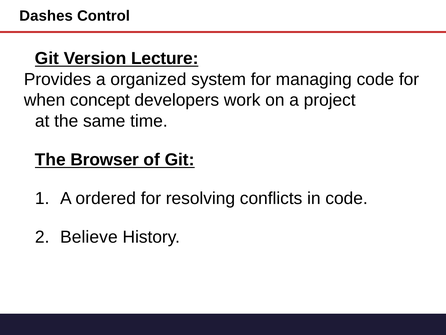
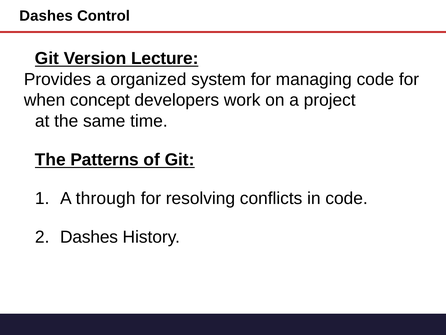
Browser: Browser -> Patterns (105, 160)
ordered: ordered -> through (106, 198)
Believe: Believe -> Dashes (89, 237)
